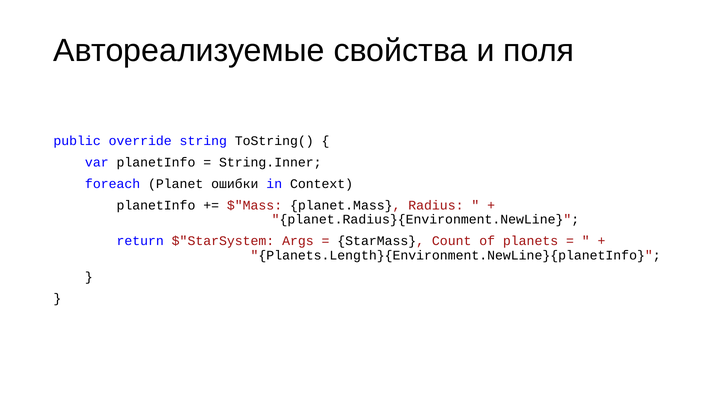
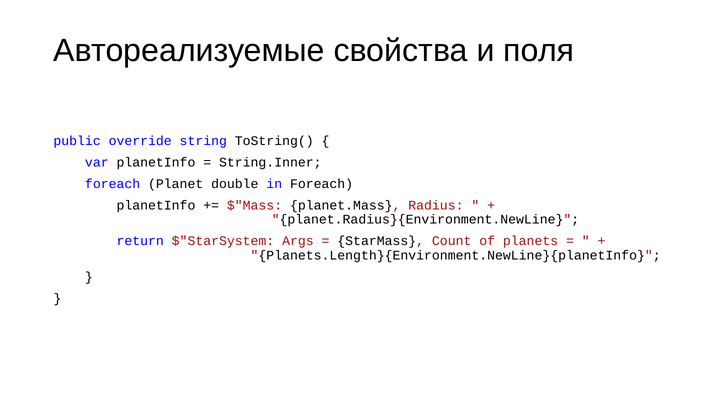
ошибки: ошибки -> double (235, 184)
in Context: Context -> Foreach (322, 184)
